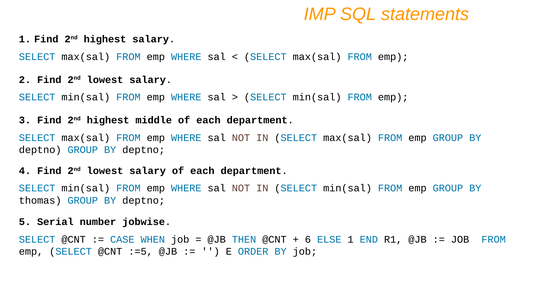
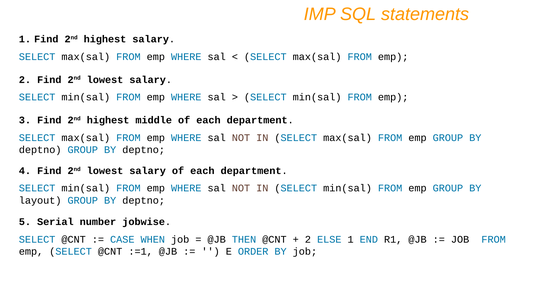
thomas: thomas -> layout (40, 201)
6: 6 -> 2 (308, 240)
:=5: :=5 -> :=1 (141, 252)
